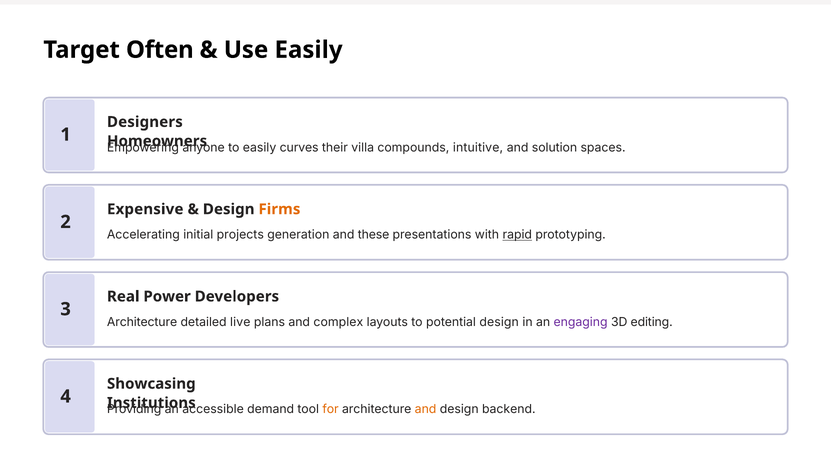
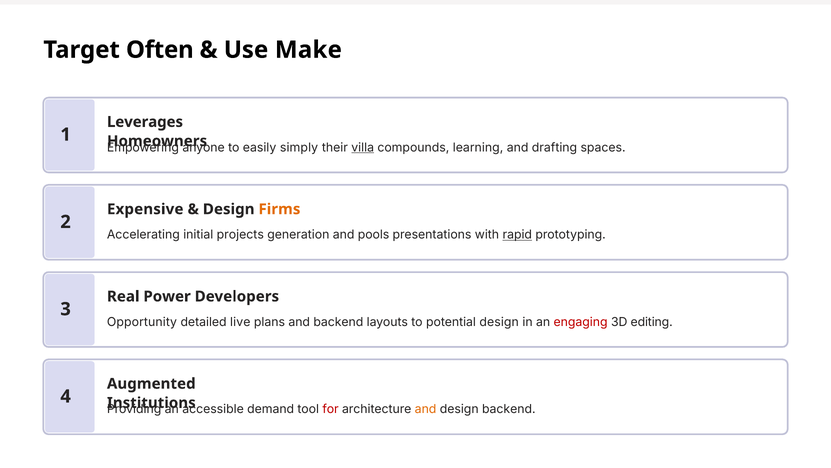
Use Easily: Easily -> Make (308, 50)
Designers: Designers -> Leverages (145, 122)
curves: curves -> simply (299, 147)
villa underline: none -> present (363, 147)
intuitive: intuitive -> learning (478, 147)
solution: solution -> drafting (554, 147)
these: these -> pools (374, 235)
Architecture: Architecture -> Opportunity (142, 322)
and complex: complex -> backend (338, 322)
engaging colour: purple -> red (581, 322)
Showcasing: Showcasing -> Augmented (151, 383)
for colour: orange -> red (331, 409)
